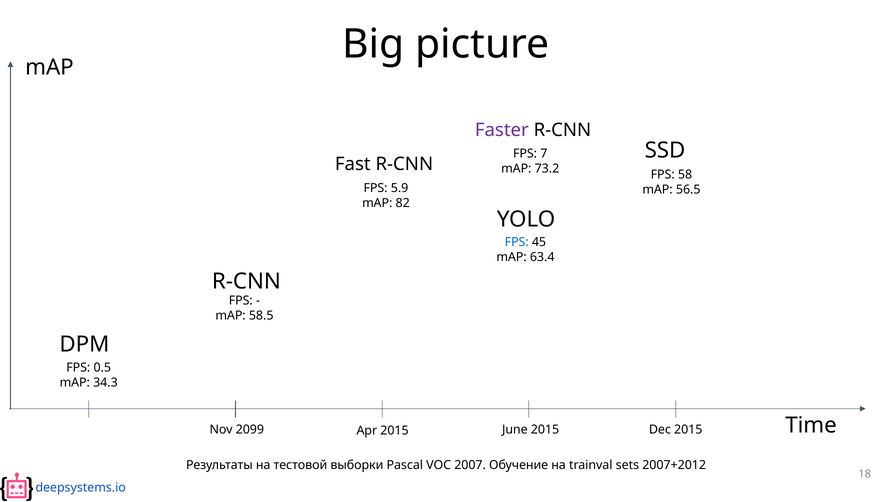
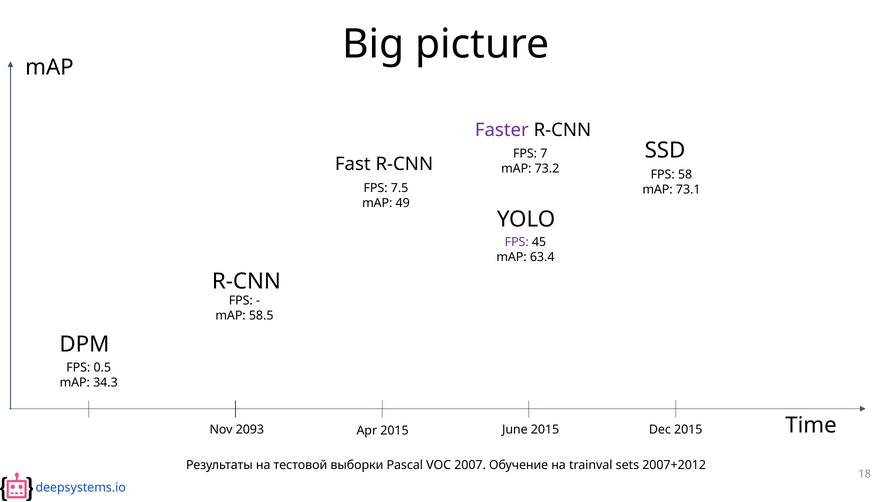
5.9: 5.9 -> 7.5 (400, 188)
56.5: 56.5 -> 73.1 (688, 189)
82: 82 -> 49 (403, 203)
FPS colour: blue -> purple (517, 242)
2099: 2099 -> 2093 (250, 430)
